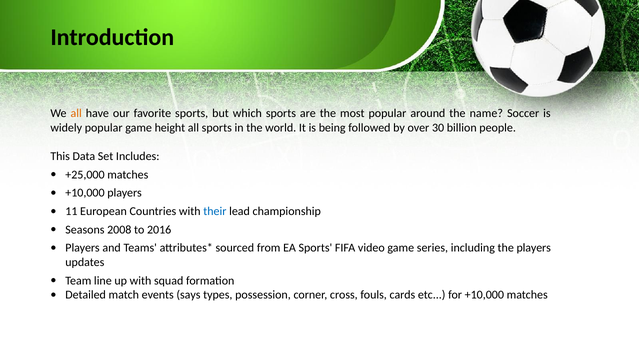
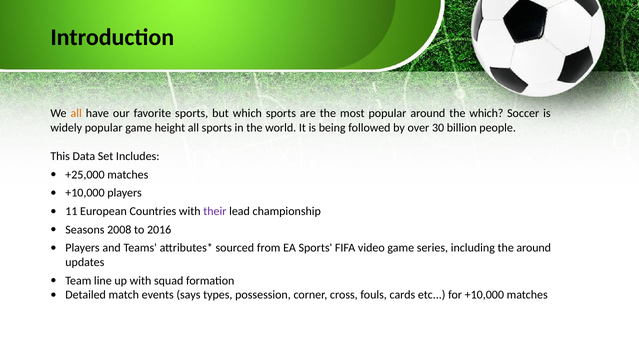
the name: name -> which (486, 113)
their colour: blue -> purple (215, 212)
the players: players -> around (534, 248)
